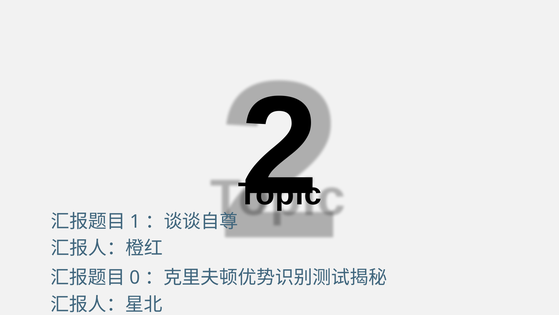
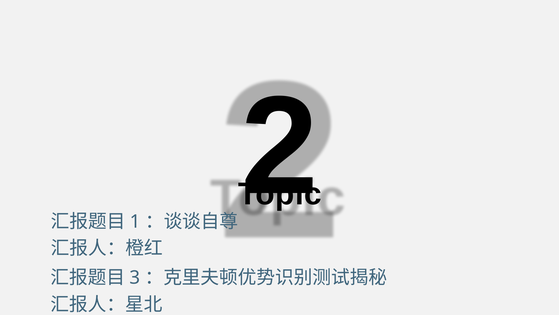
0: 0 -> 3 (135, 277)
